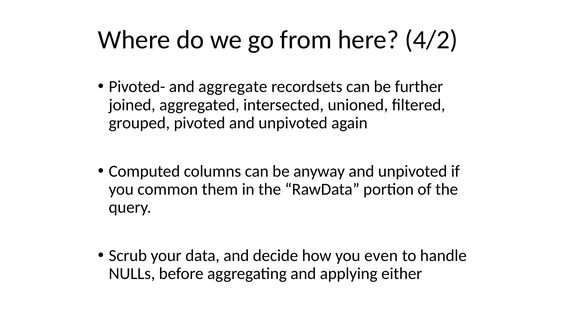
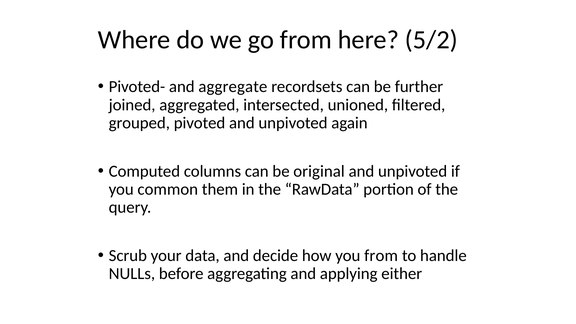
4/2: 4/2 -> 5/2 (431, 40)
anyway: anyway -> original (319, 171)
you even: even -> from (381, 256)
